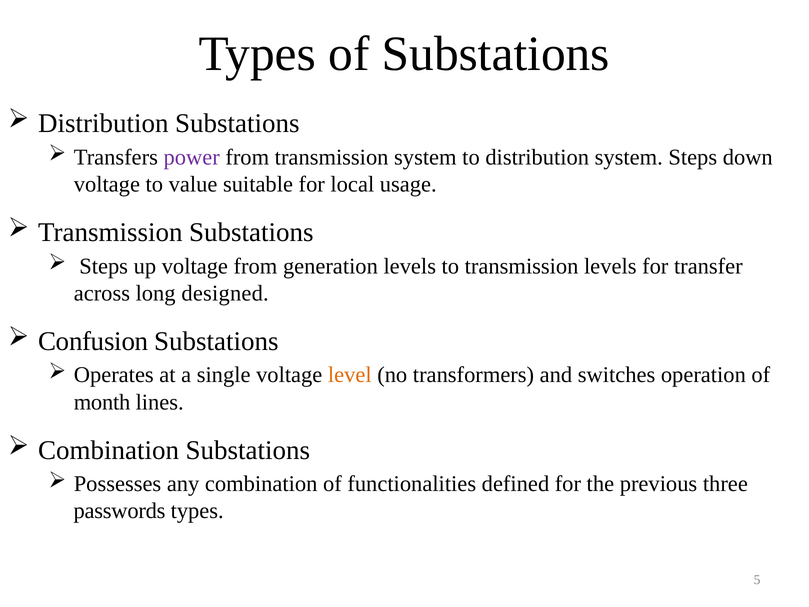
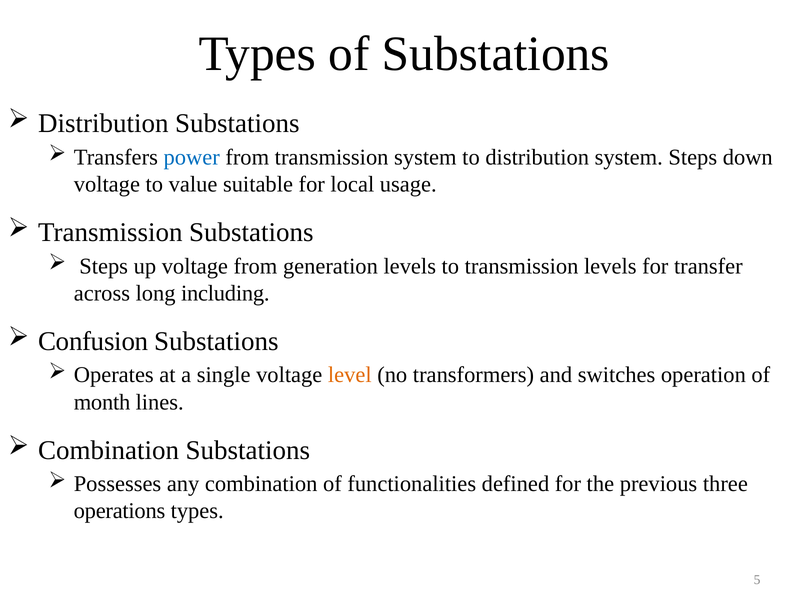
power colour: purple -> blue (192, 157)
designed: designed -> including (225, 293)
passwords: passwords -> operations (119, 511)
